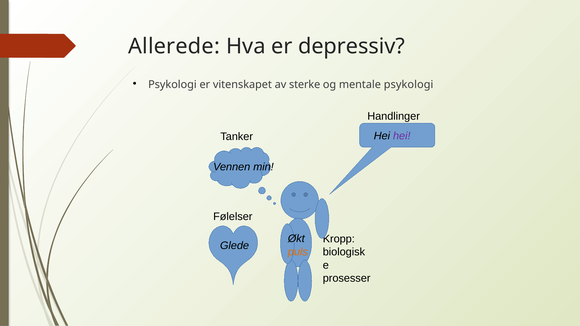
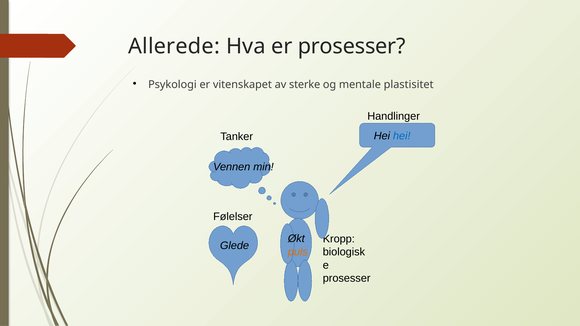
er depressiv: depressiv -> prosesser (352, 46)
mentale psykologi: psykologi -> plastisitet (409, 85)
hei colour: purple -> blue (402, 136)
